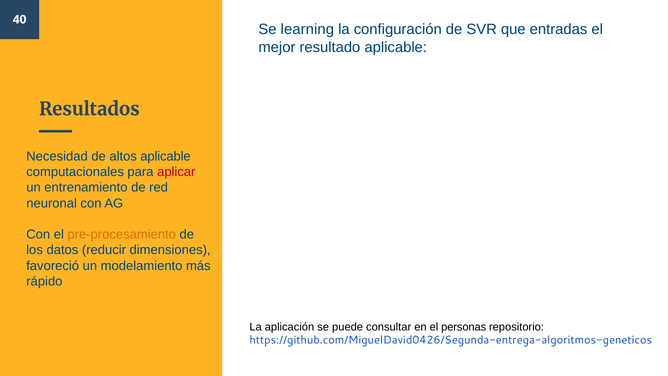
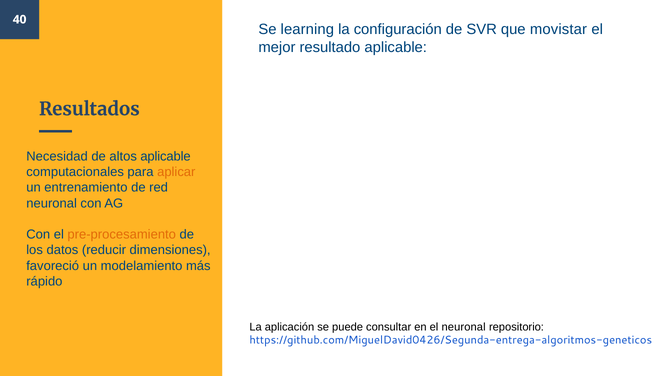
entradas: entradas -> movistar (558, 29)
aplicar colour: red -> orange (176, 172)
el personas: personas -> neuronal (464, 327)
